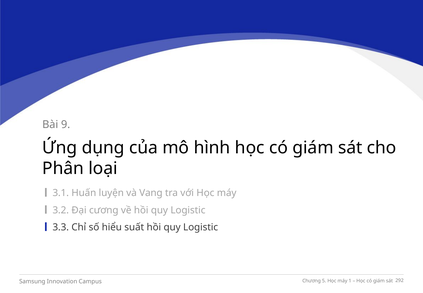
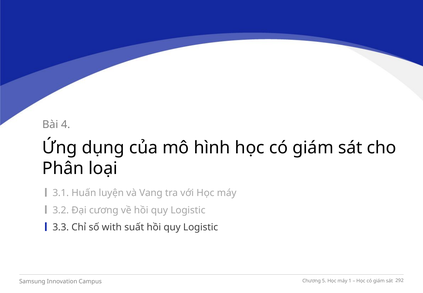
9: 9 -> 4 (66, 125)
hiểu: hiểu -> with (112, 227)
